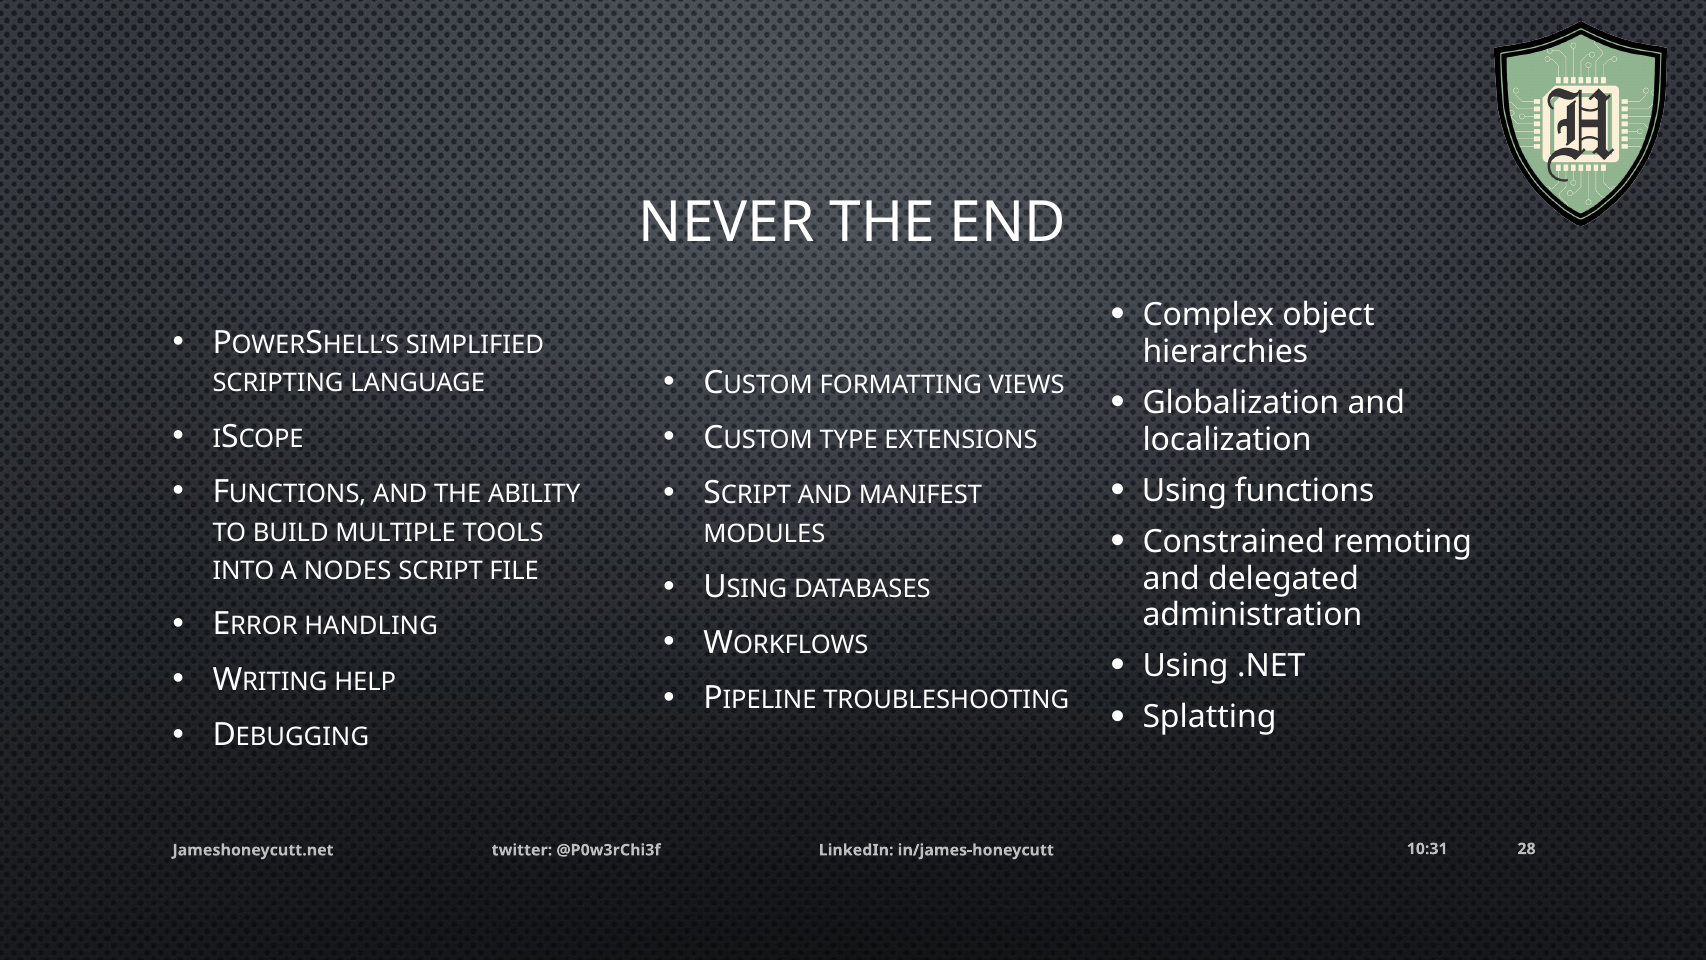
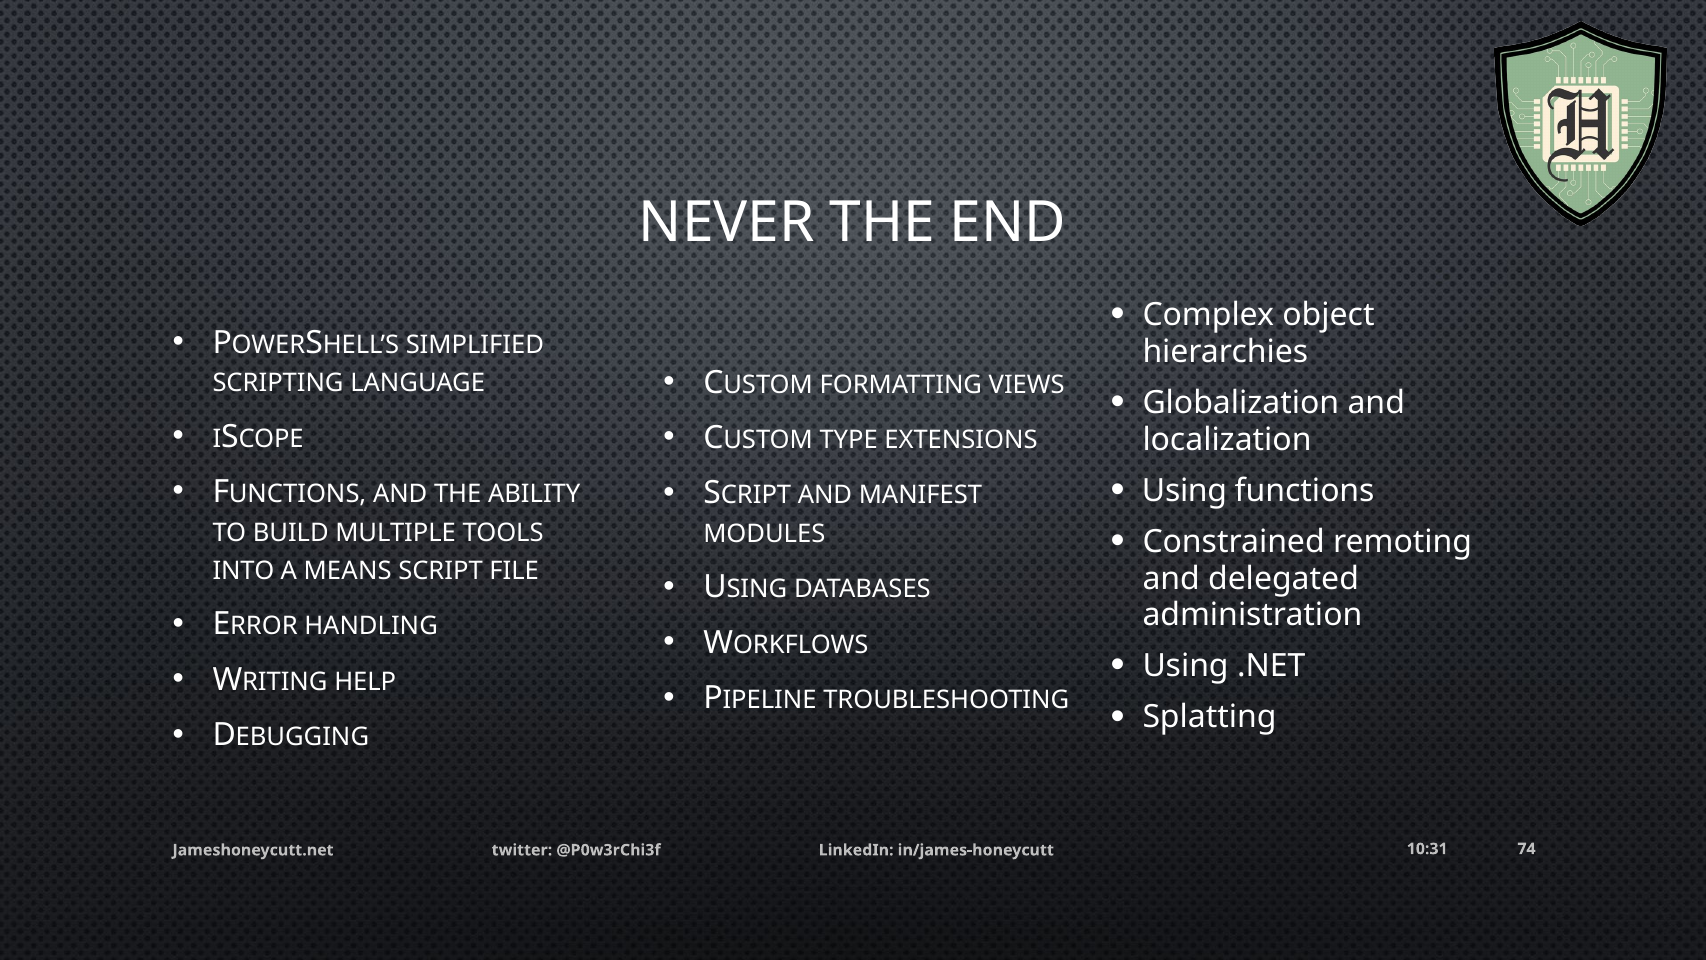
NODES: NODES -> MEANS (348, 571)
28: 28 -> 74 (1527, 849)
